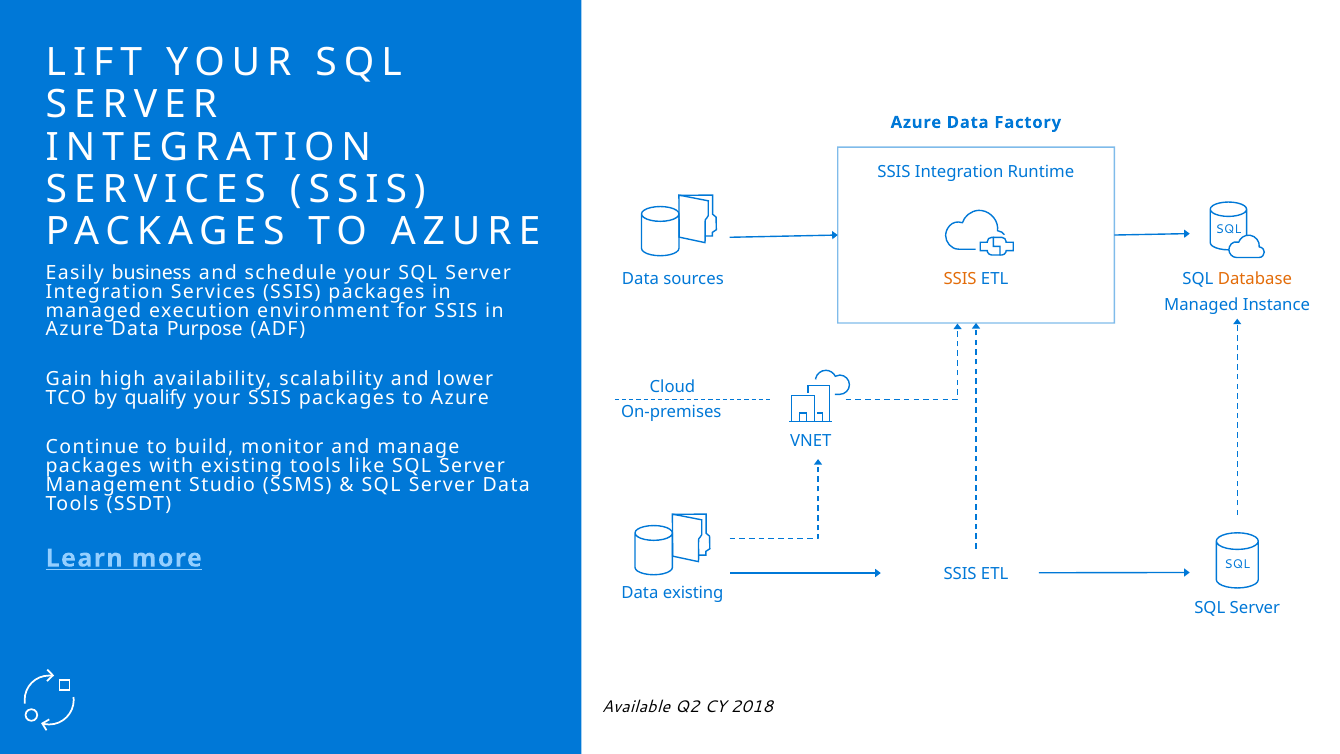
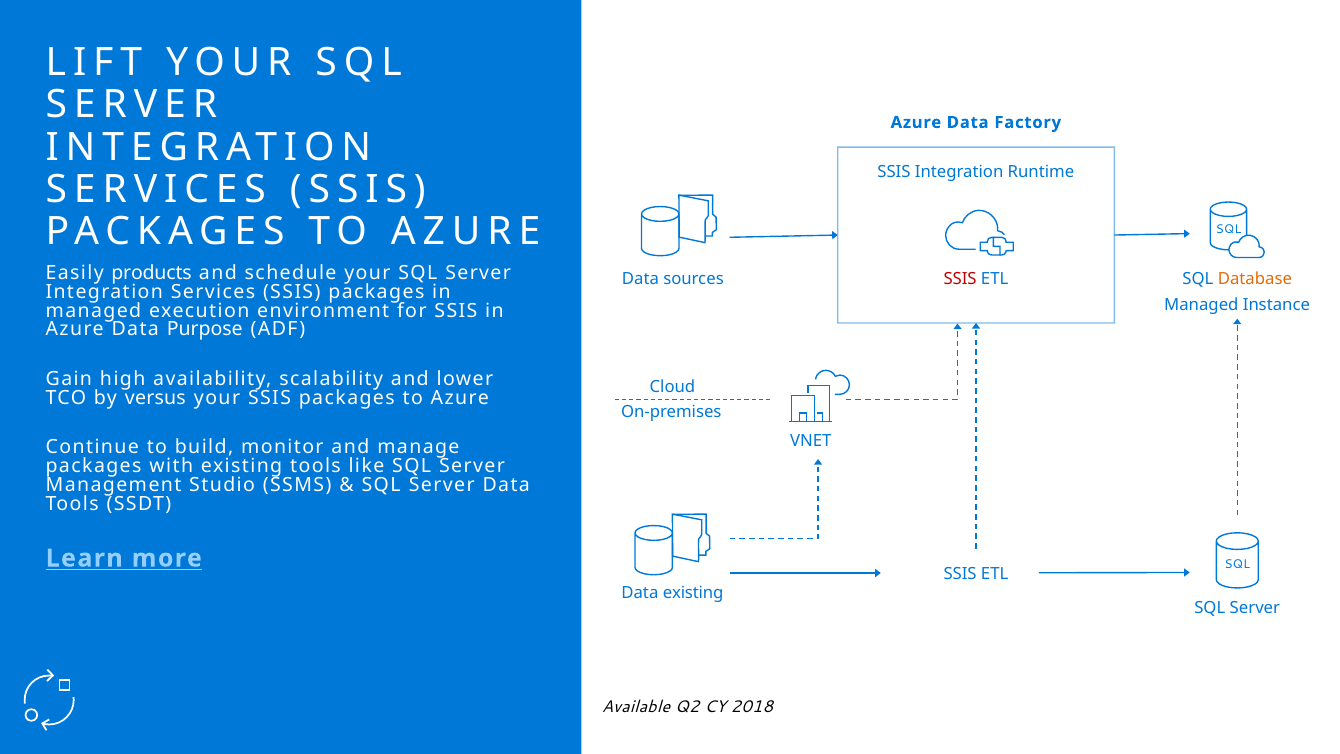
business: business -> products (152, 273)
SSIS colour: orange -> red (960, 279)
qualify: qualify -> versus (155, 398)
